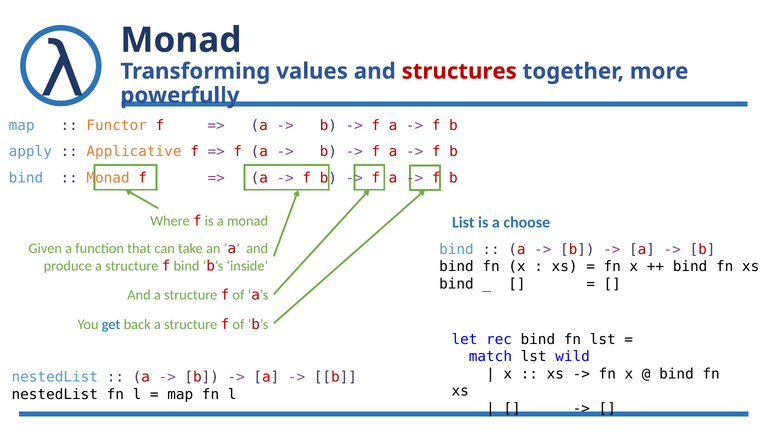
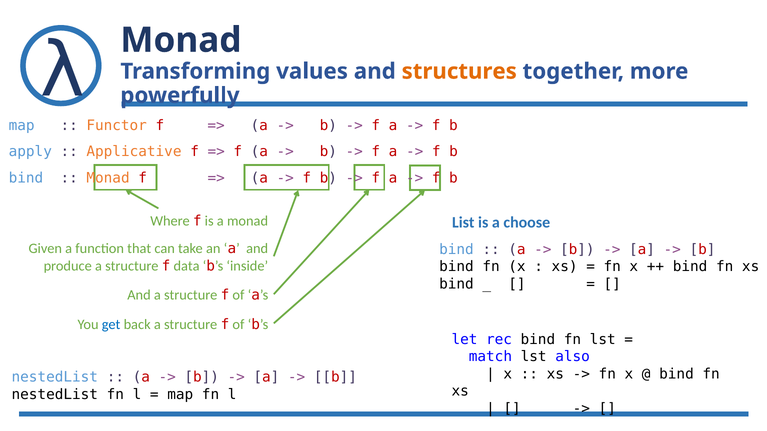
structures colour: red -> orange (459, 71)
f bind: bind -> data (187, 266)
wild: wild -> also (573, 357)
